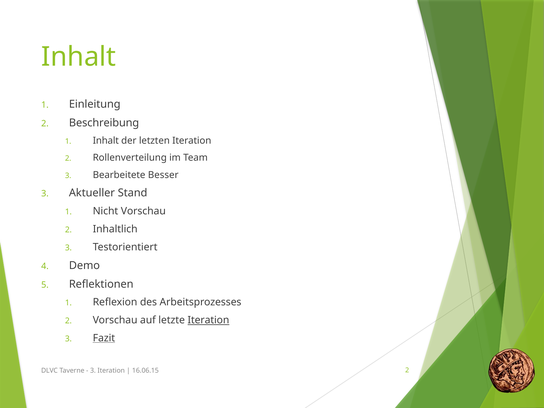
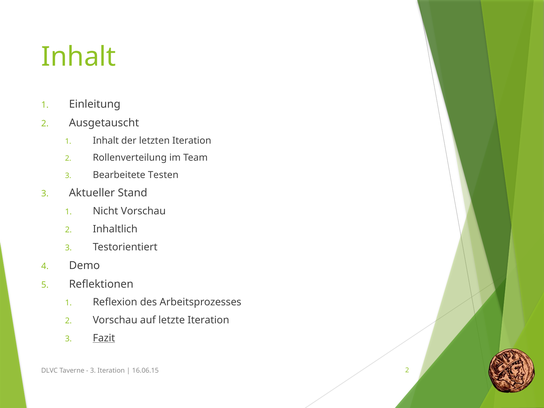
Beschreibung: Beschreibung -> Ausgetauscht (104, 123)
Besser: Besser -> Testen (163, 175)
Iteration underline: present -> none (208, 320)
